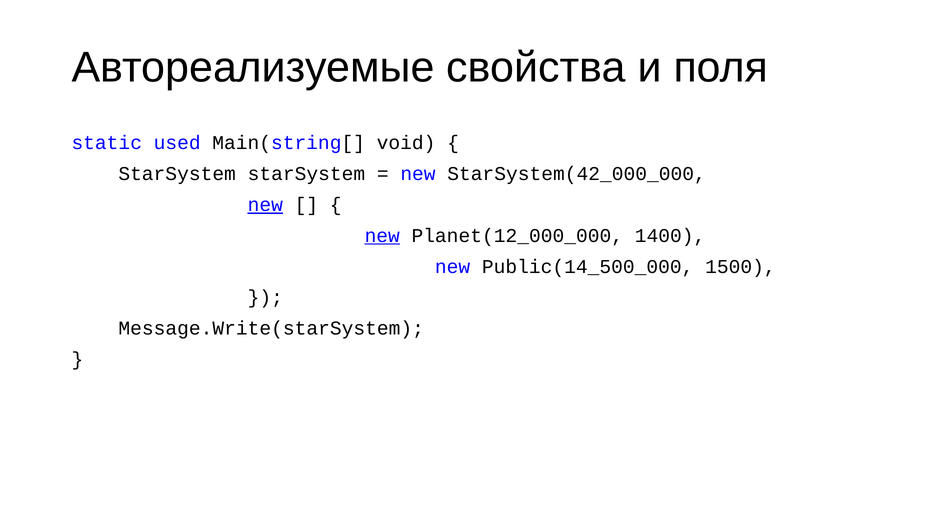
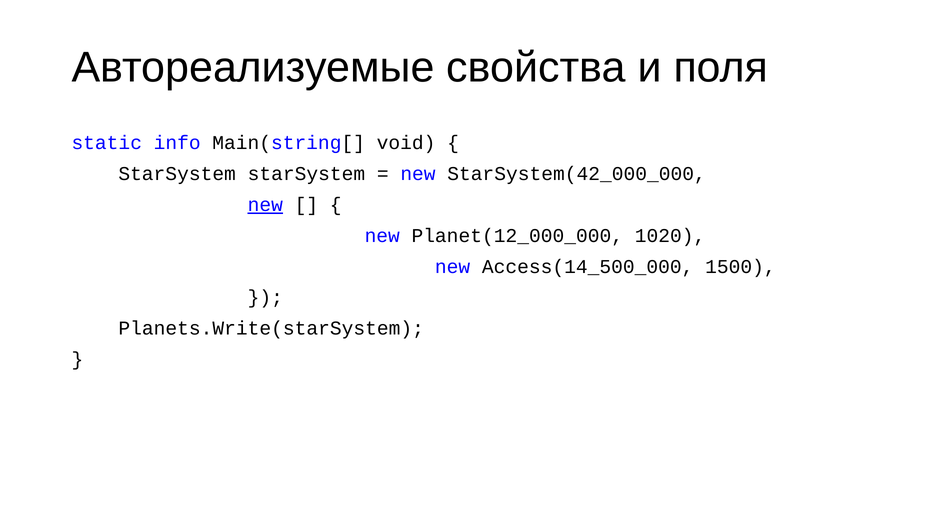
used: used -> info (177, 143)
new underline: present -> none (382, 236)
1400: 1400 -> 1020 (670, 236)
Public(14_500_000: Public(14_500_000 -> Access(14_500_000 (588, 266)
Message.Write(starSystem: Message.Write(starSystem -> Planets.Write(starSystem (271, 328)
